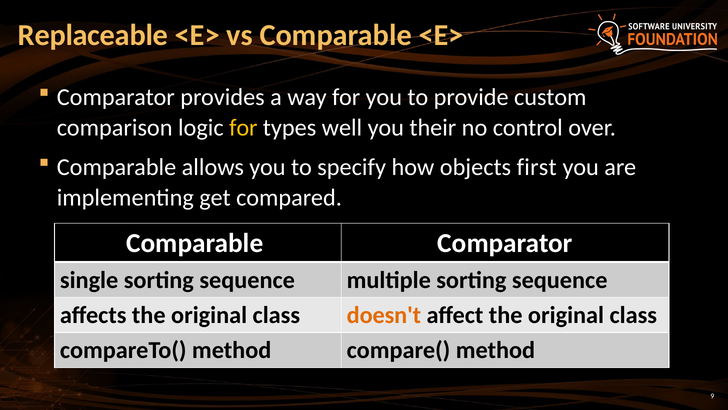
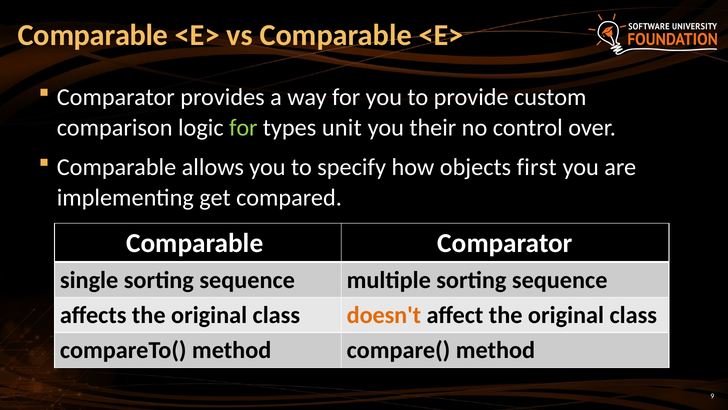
Replaceable: Replaceable -> Comparable (93, 35)
for colour: yellow -> light green (243, 128)
well: well -> unit (342, 128)
